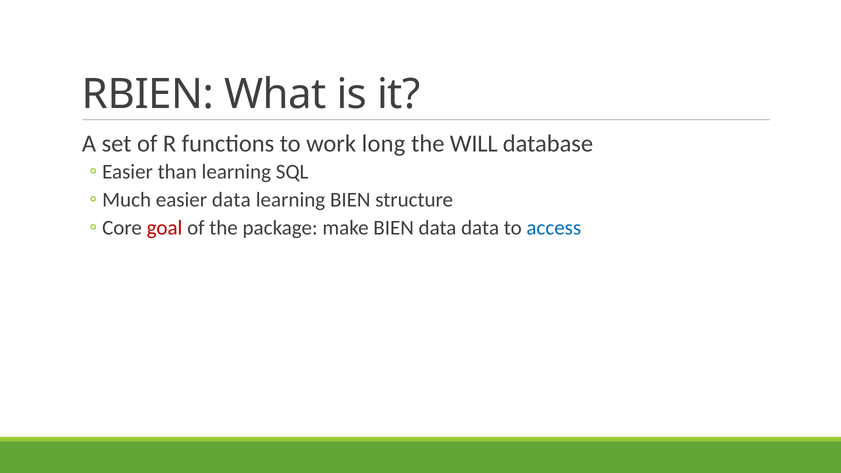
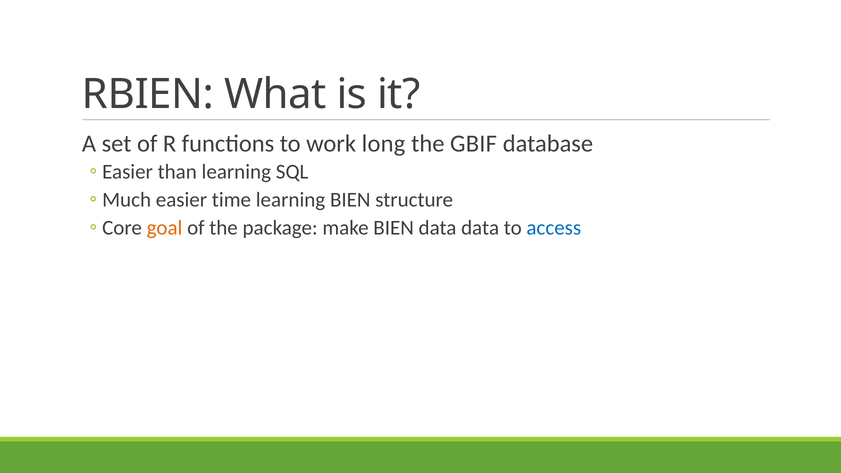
WILL: WILL -> GBIF (474, 144)
easier data: data -> time (231, 200)
goal colour: red -> orange (165, 228)
